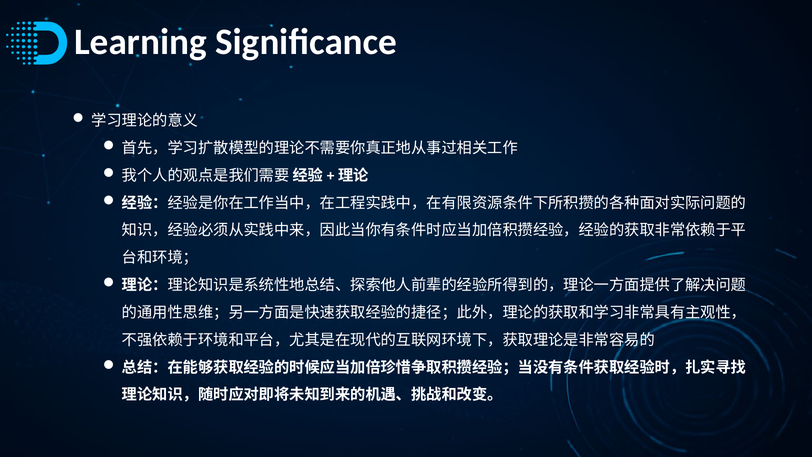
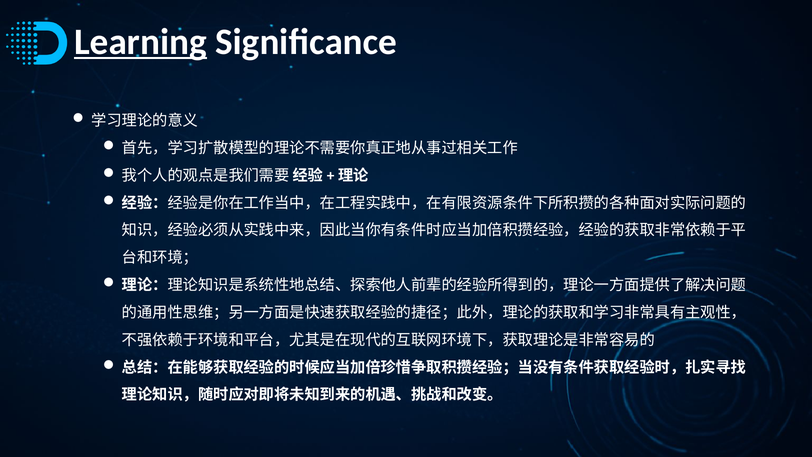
Learning underline: none -> present (140, 42)
